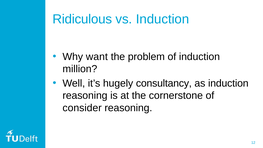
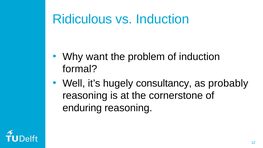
million: million -> formal (80, 69)
as induction: induction -> probably (228, 83)
consider: consider -> enduring (82, 108)
